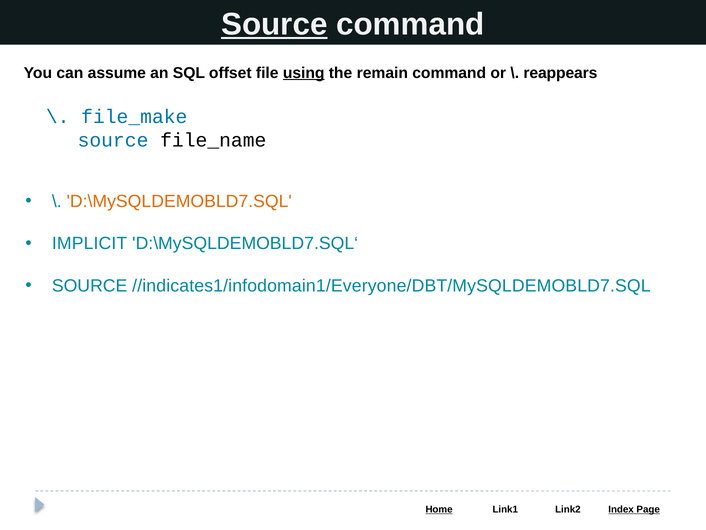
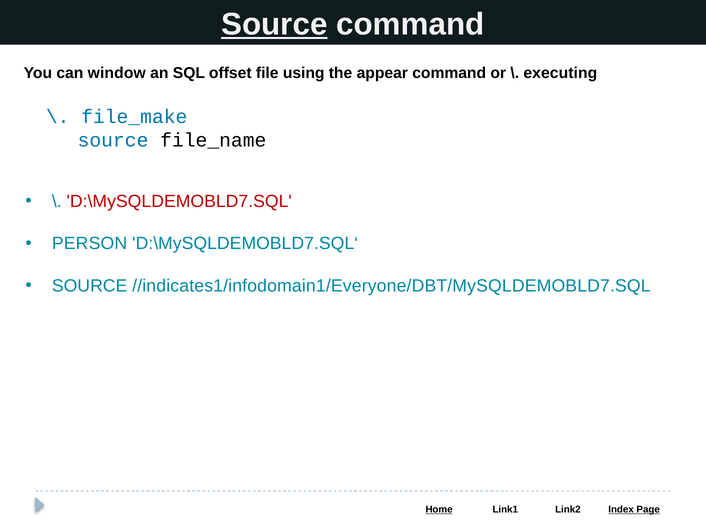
assume: assume -> window (117, 73)
using underline: present -> none (304, 73)
remain: remain -> appear (382, 73)
reappears: reappears -> executing (560, 73)
D:\MySQLDEMOBLD7.SQL colour: orange -> red (179, 201)
IMPLICIT: IMPLICIT -> PERSON (90, 243)
